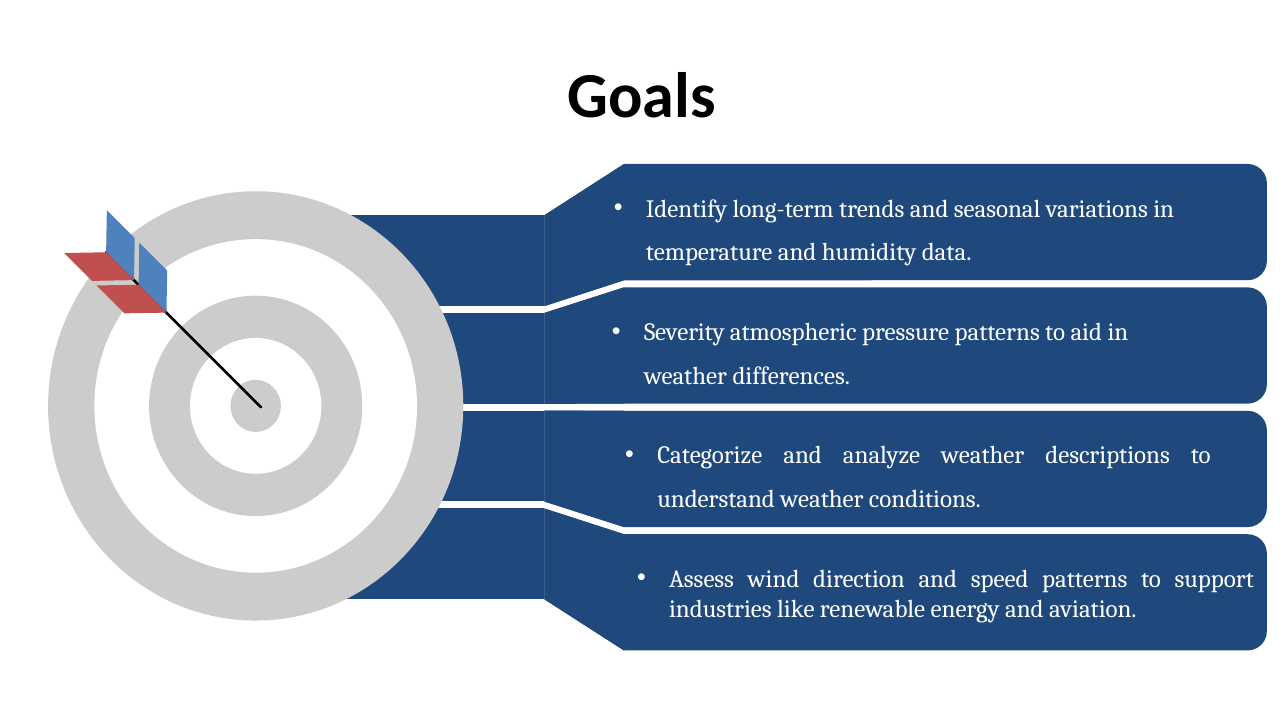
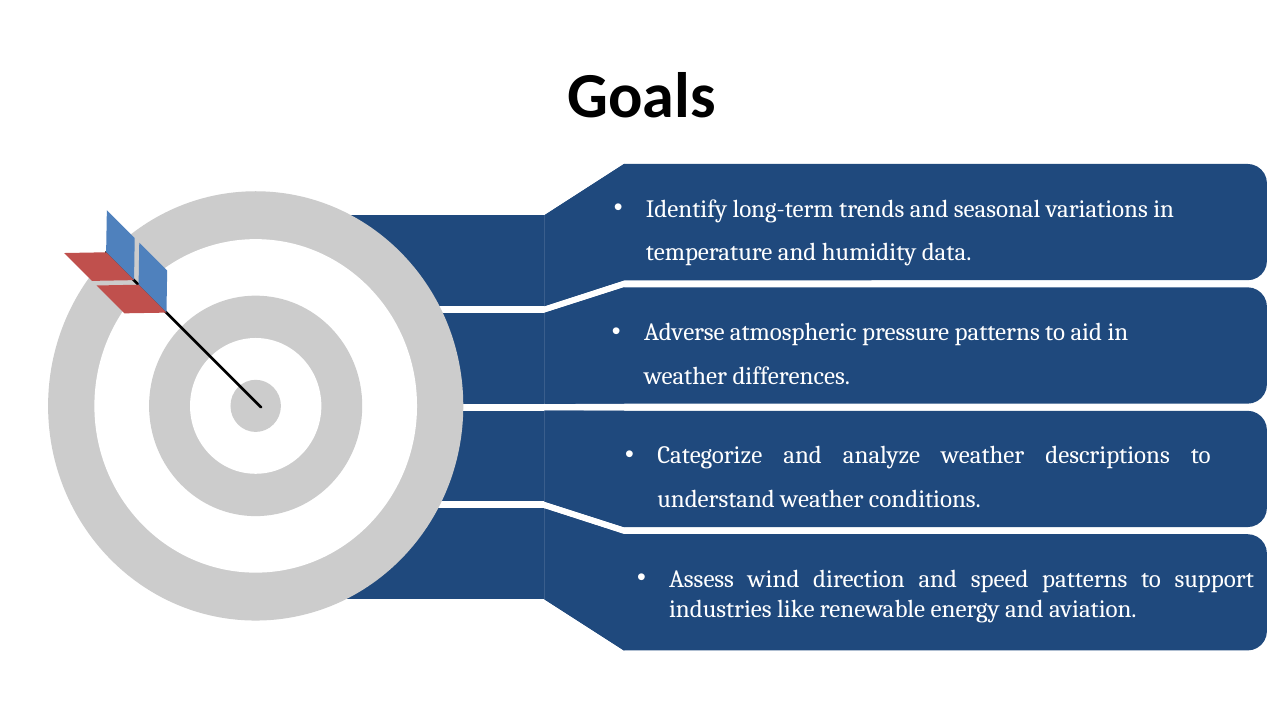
Severity: Severity -> Adverse (684, 332)
